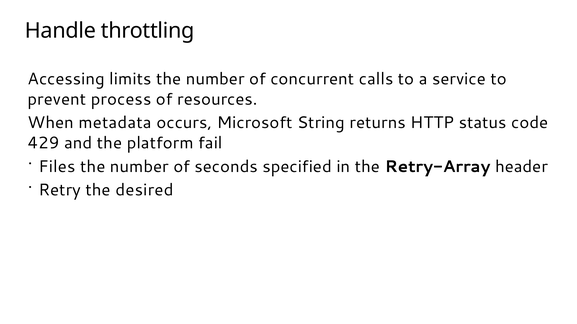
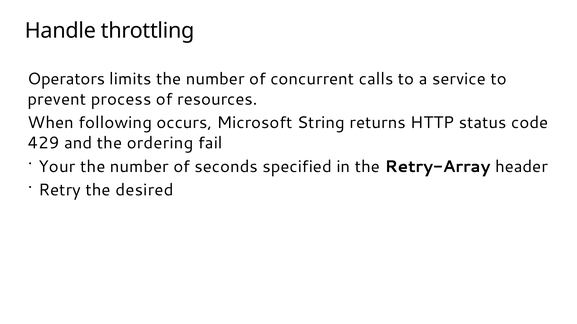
Accessing: Accessing -> Operators (66, 79)
metadata: metadata -> following (115, 123)
platform: platform -> ordering (160, 143)
Files: Files -> Your (57, 167)
